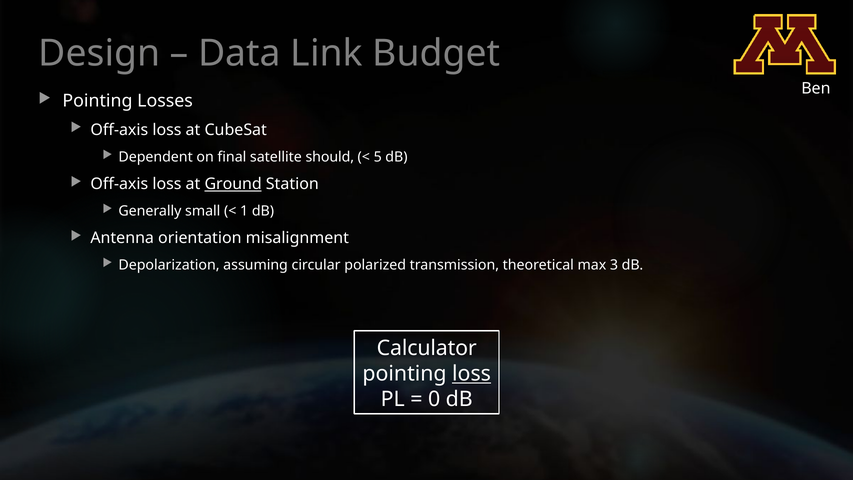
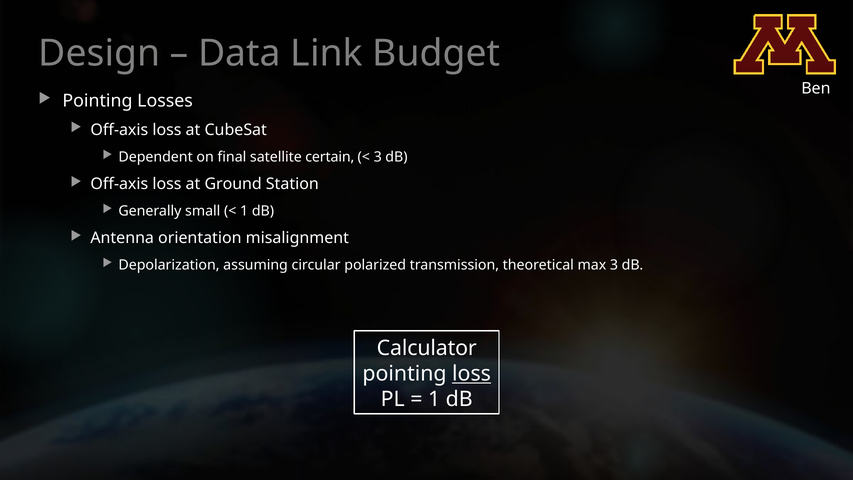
should: should -> certain (330, 157)
5: 5 -> 3 (378, 157)
Ground underline: present -> none (233, 184)
0: 0 -> 1 (434, 399)
